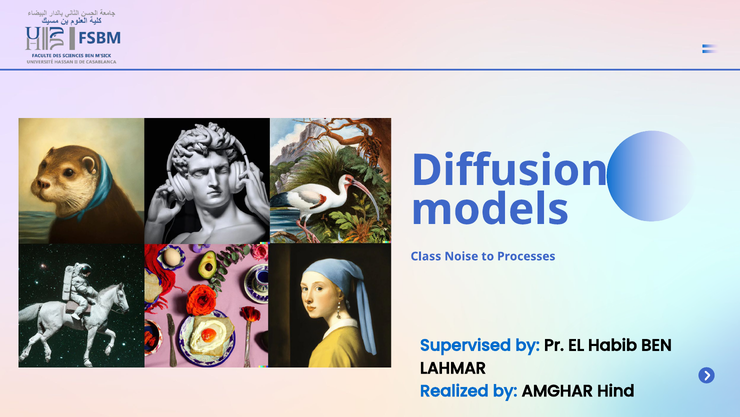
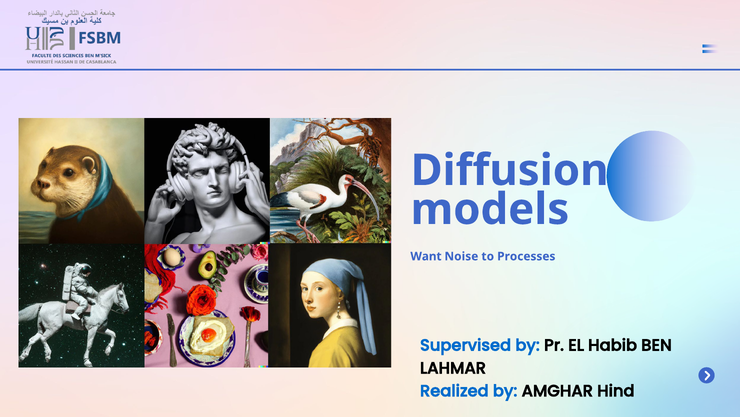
Class: Class -> Want (426, 256)
